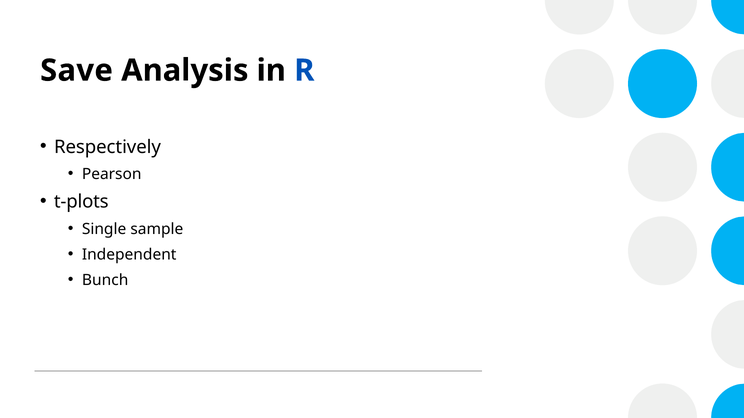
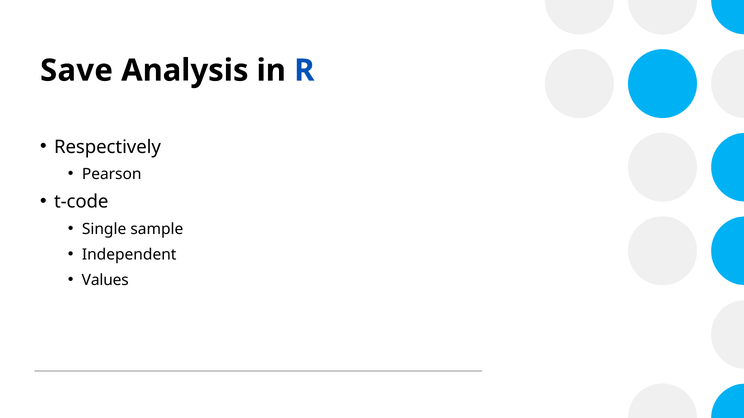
t-plots: t-plots -> t-code (81, 202)
Bunch: Bunch -> Values (105, 280)
